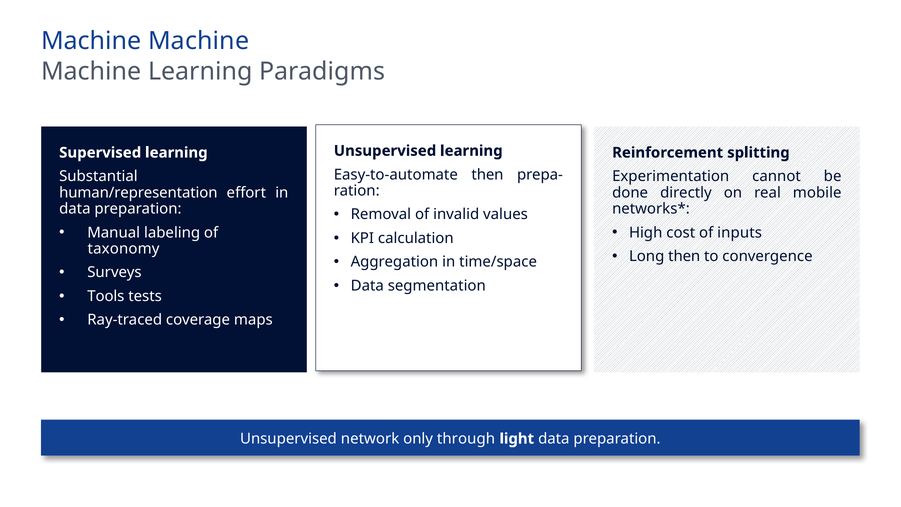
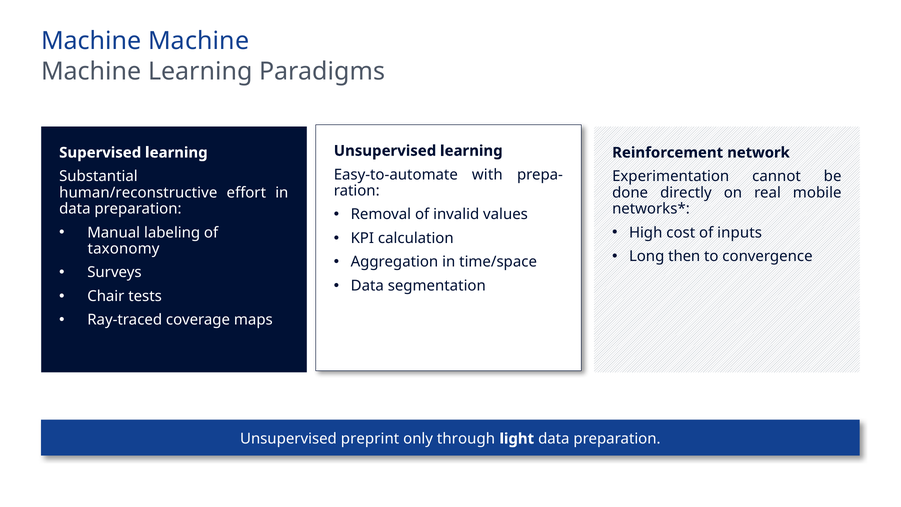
splitting: splitting -> network (758, 153)
Easy-to-automate then: then -> with (487, 175)
human/representation: human/representation -> human/reconstructive (138, 193)
Tools: Tools -> Chair (106, 296)
network: network -> preprint (370, 439)
